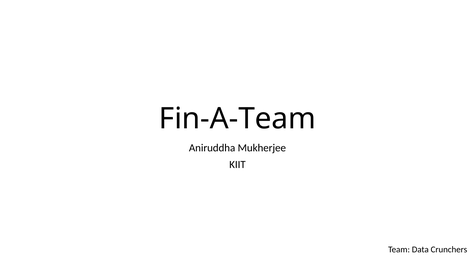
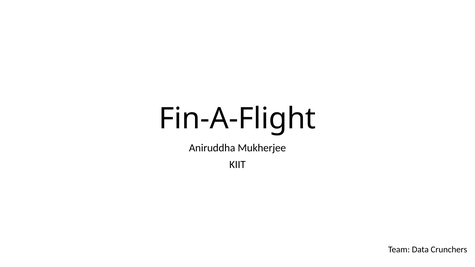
Fin-A-Team: Fin-A-Team -> Fin-A-Flight (237, 119)
